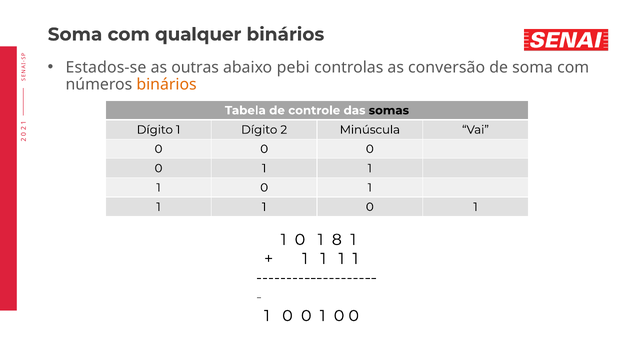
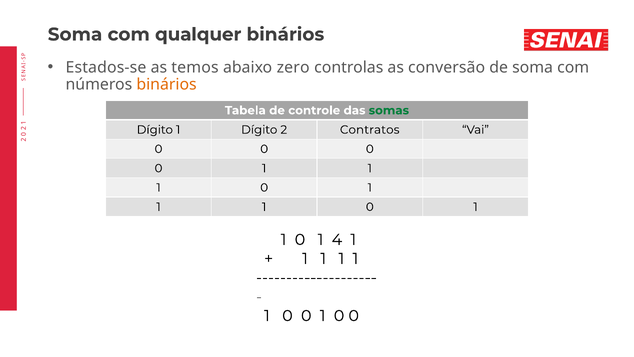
outras: outras -> temos (195, 67)
pebi: pebi -> zero (293, 67)
somas colour: black -> green (389, 110)
Minúscula: Minúscula -> Contratos (370, 130)
8: 8 -> 4 (337, 239)
